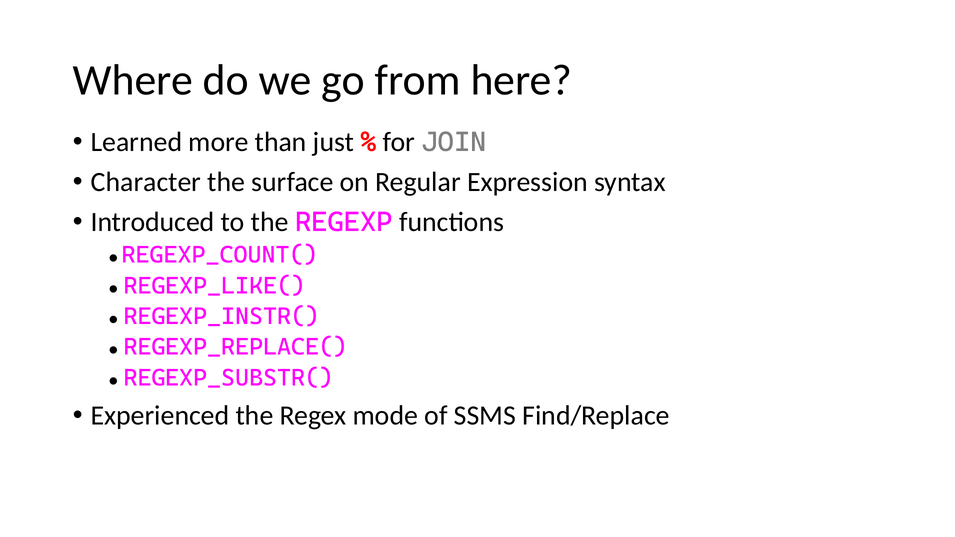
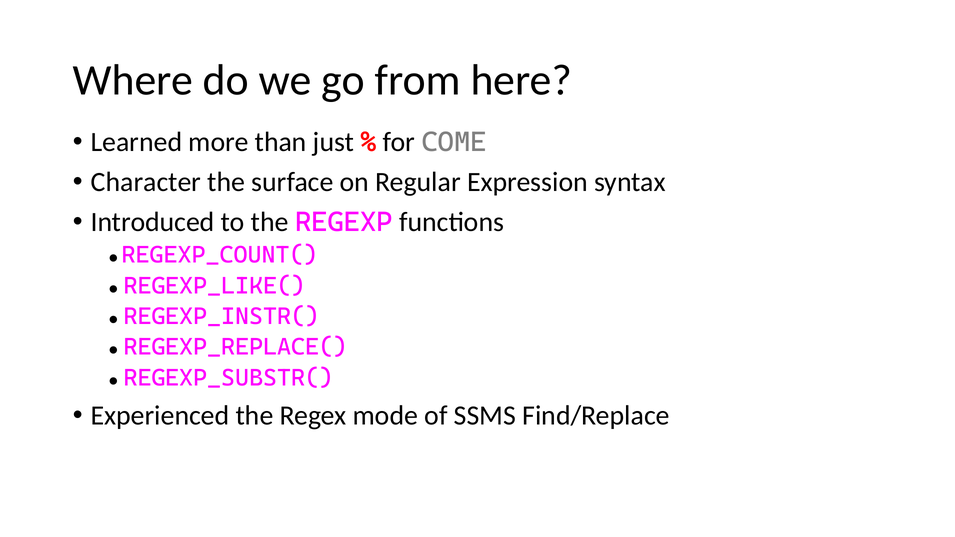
JOIN: JOIN -> COME (454, 142)
